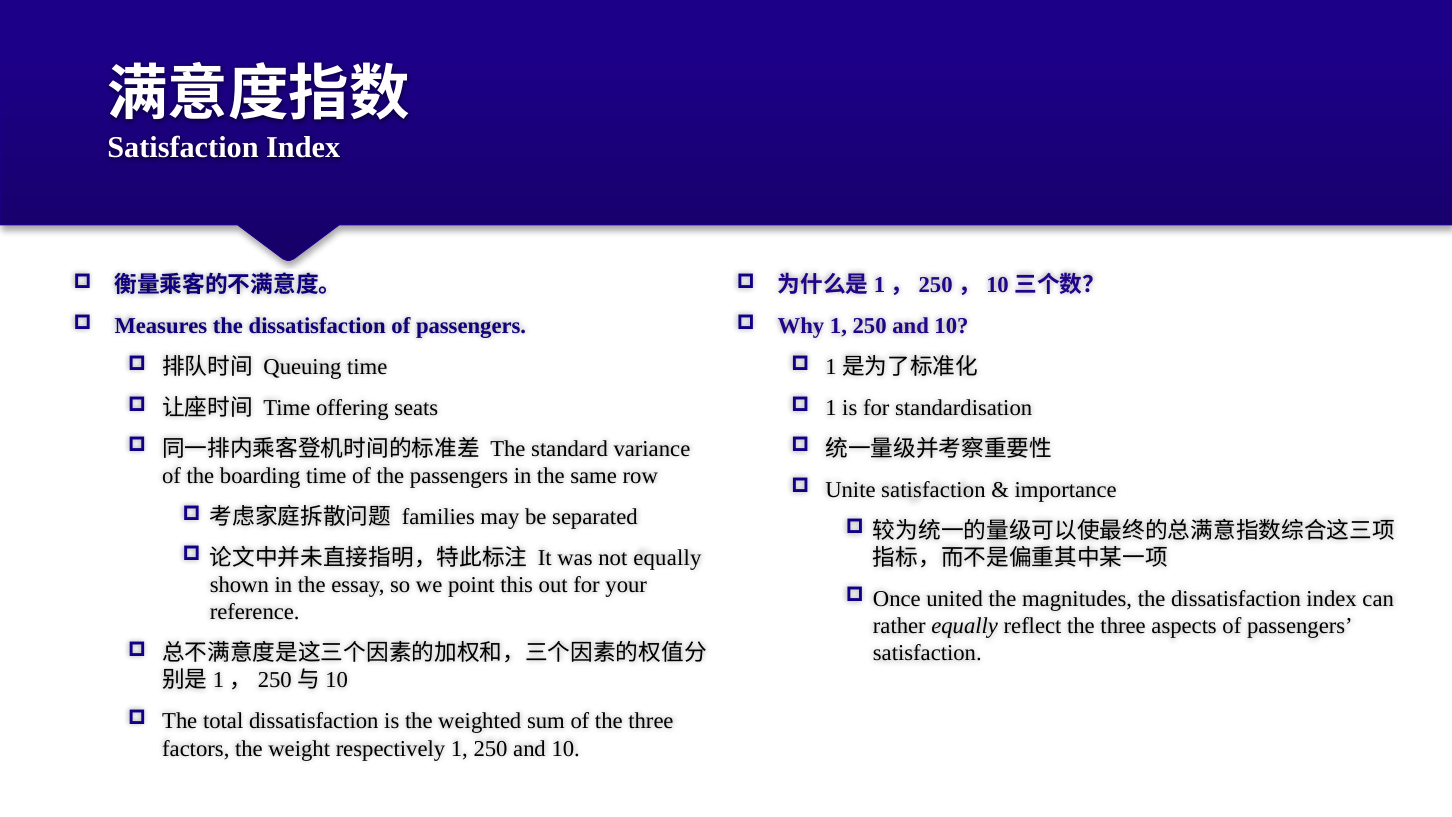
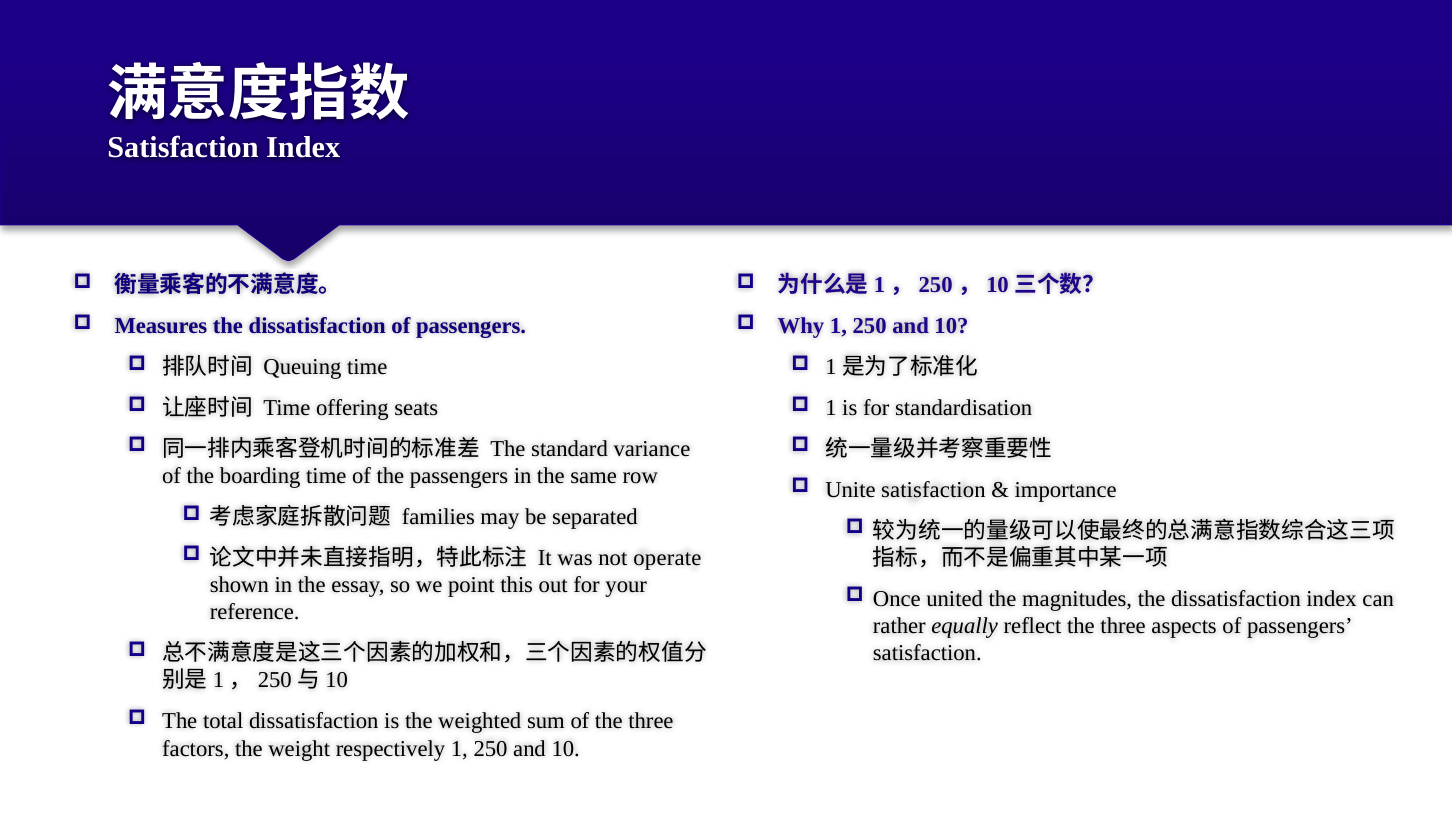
not equally: equally -> operate (667, 558)
